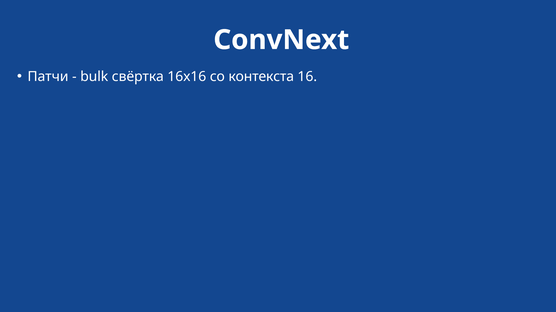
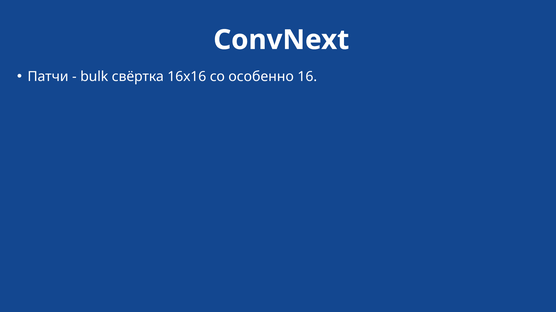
контекста: контекста -> особенно (261, 77)
